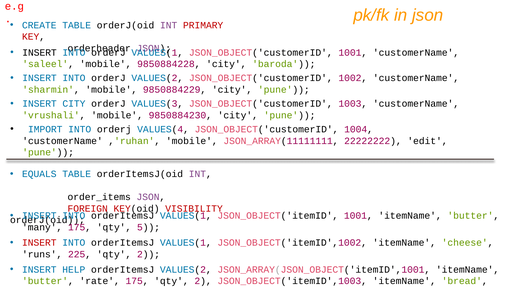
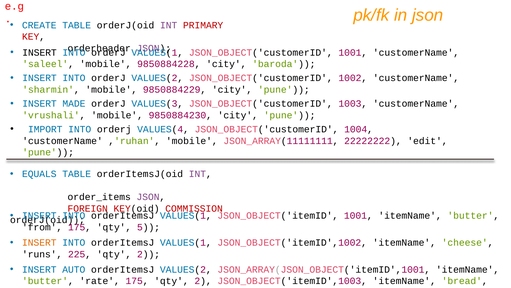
INSERT CITY: CITY -> MADE (74, 104)
VISIBILITY: VISIBILITY -> COMMISSION (194, 208)
many: many -> from (42, 227)
INSERT colour: red -> orange (39, 242)
HELP: HELP -> AUTO (74, 269)
